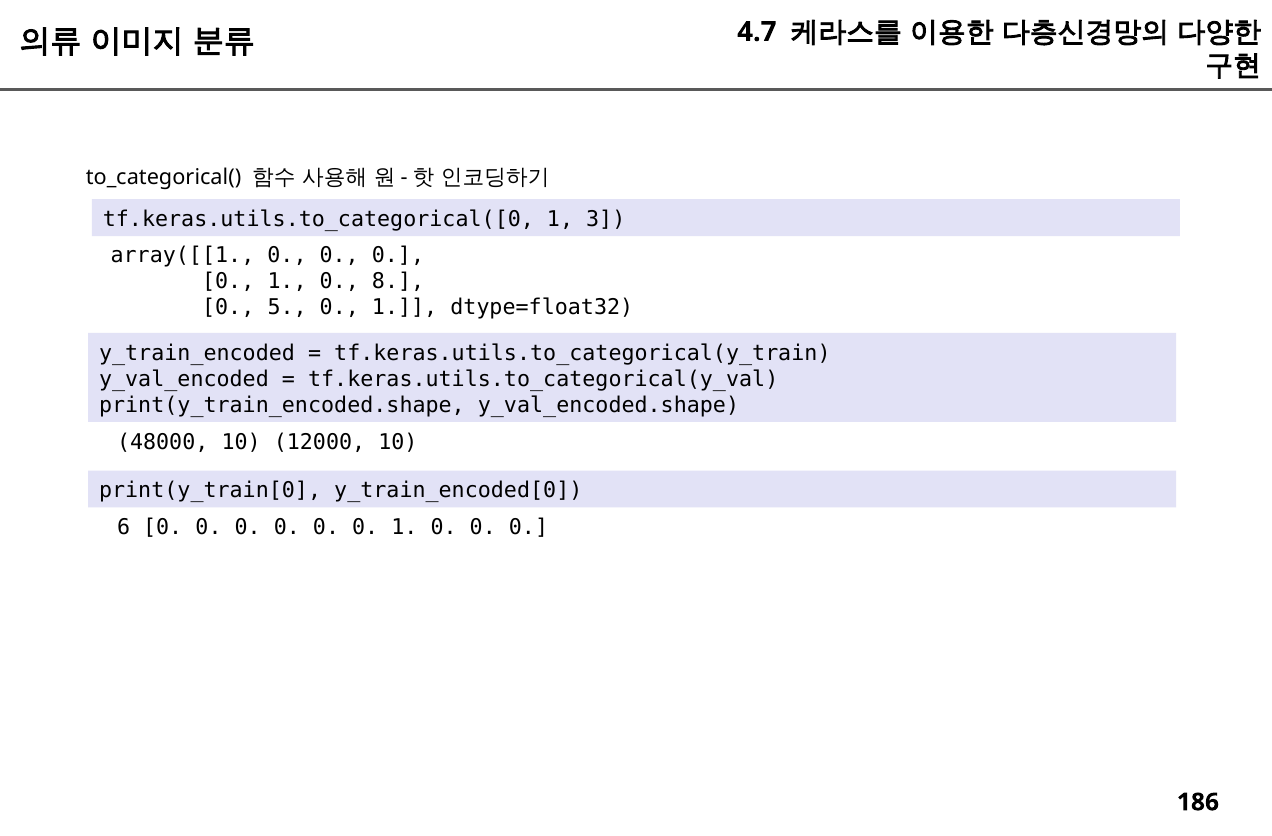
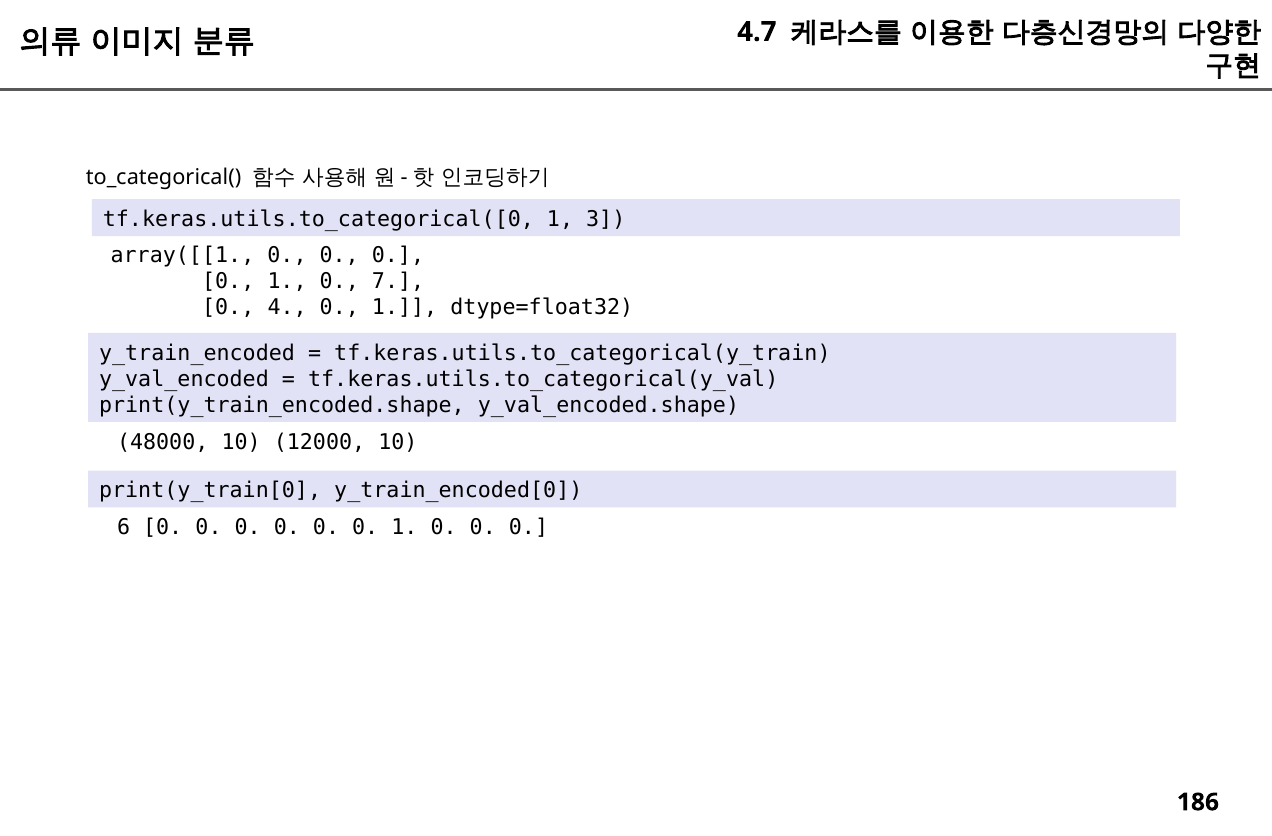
8: 8 -> 7 (398, 281)
5: 5 -> 4 (287, 307)
